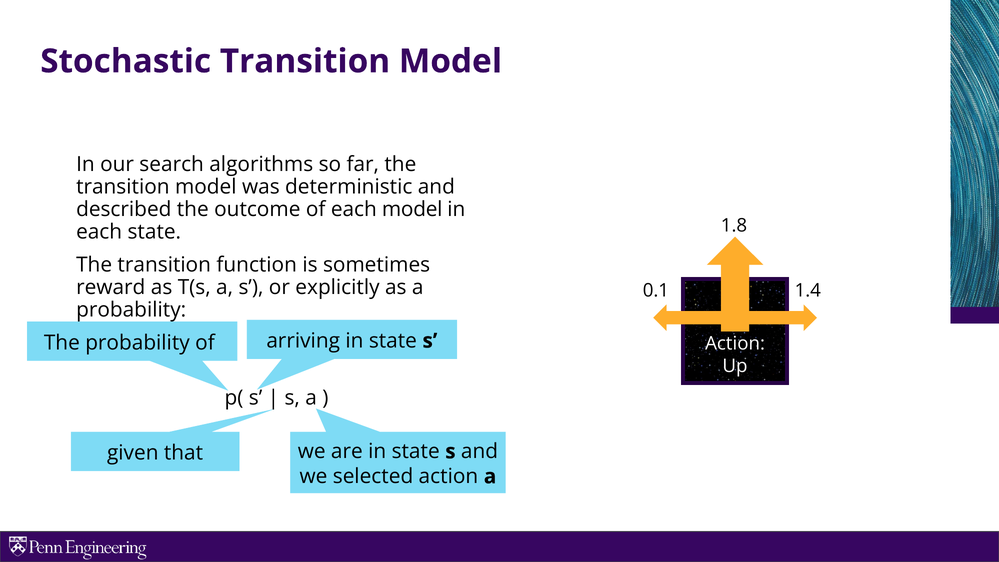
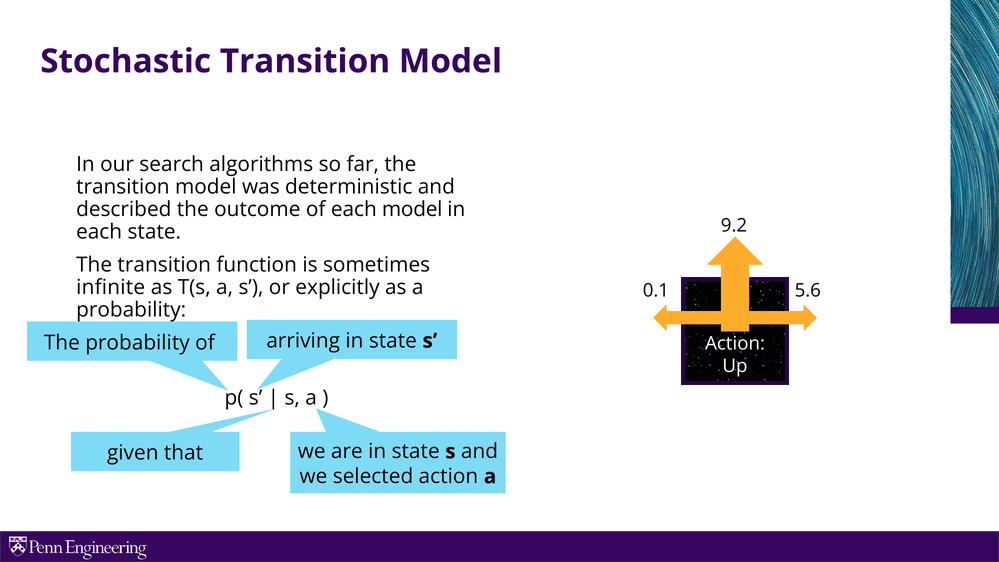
1.8: 1.8 -> 9.2 (734, 226)
reward: reward -> infinite (111, 287)
1.4: 1.4 -> 5.6 (808, 290)
